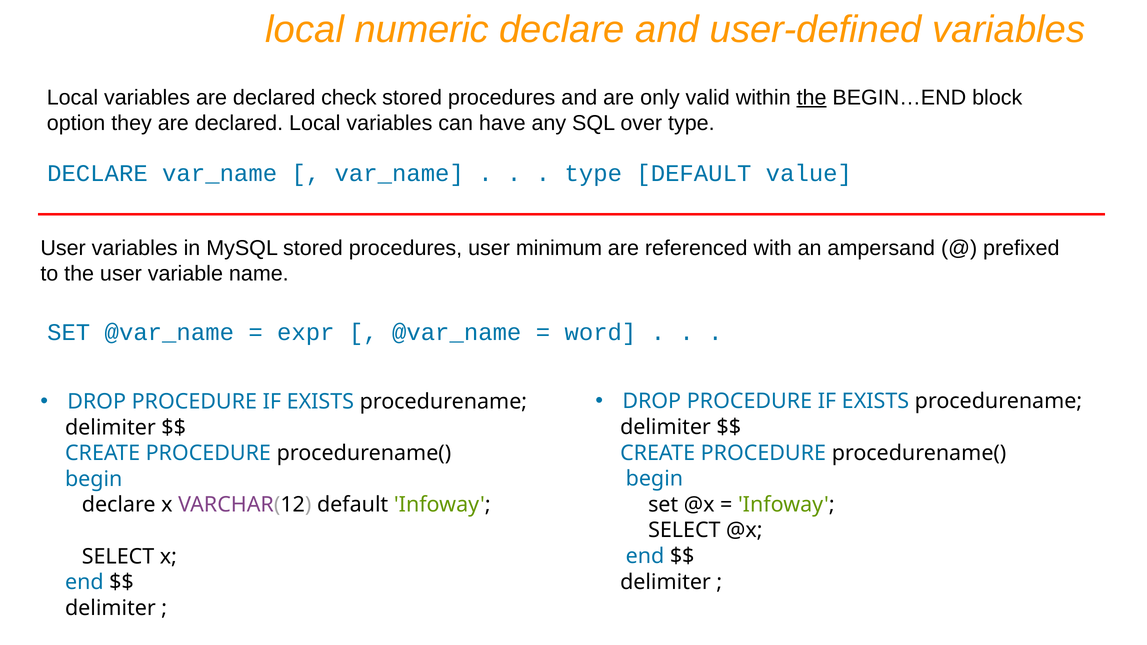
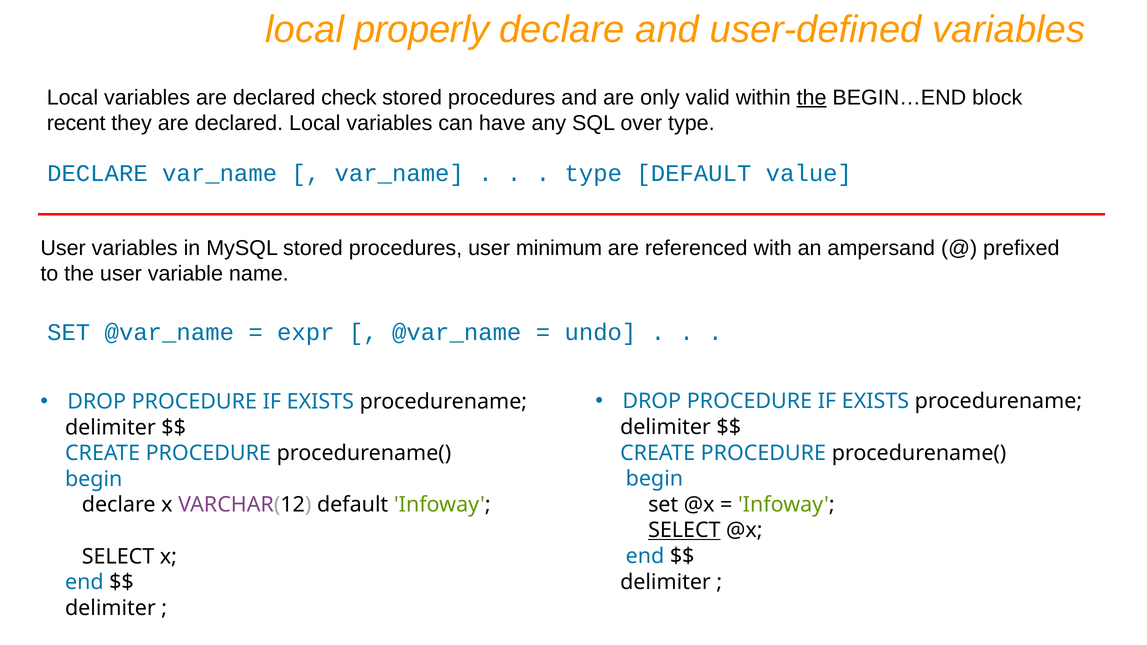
numeric: numeric -> properly (422, 30)
option: option -> recent (76, 123)
word: word -> undo (600, 332)
SELECT underline: none -> present (684, 530)
